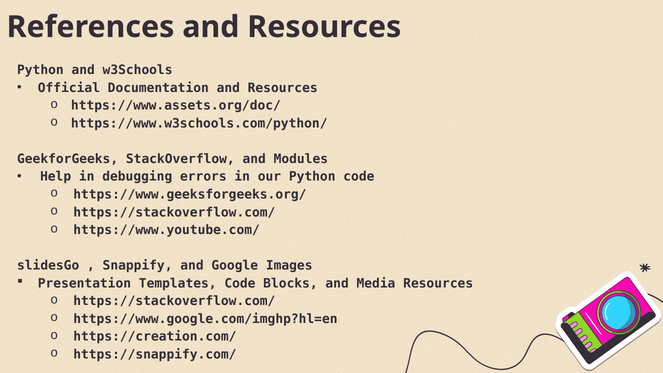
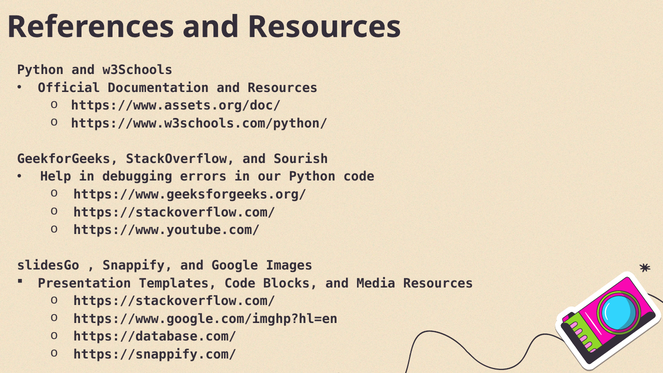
Modules: Modules -> Sourish (301, 159)
https://creation.com/: https://creation.com/ -> https://database.com/ (155, 337)
